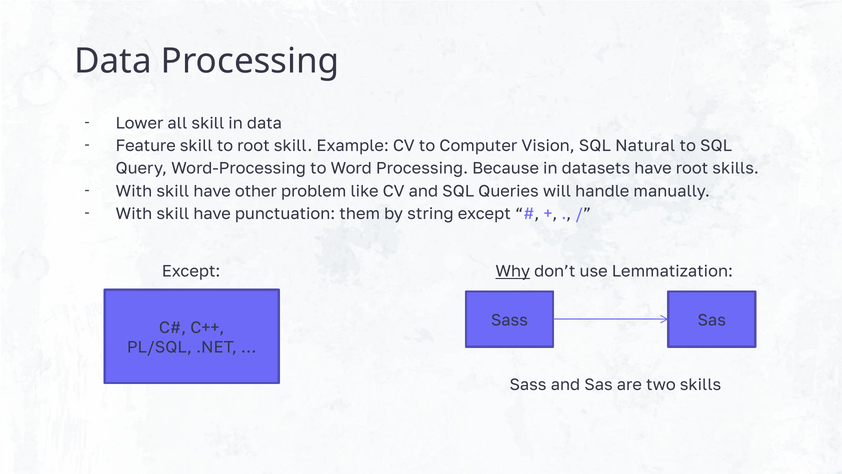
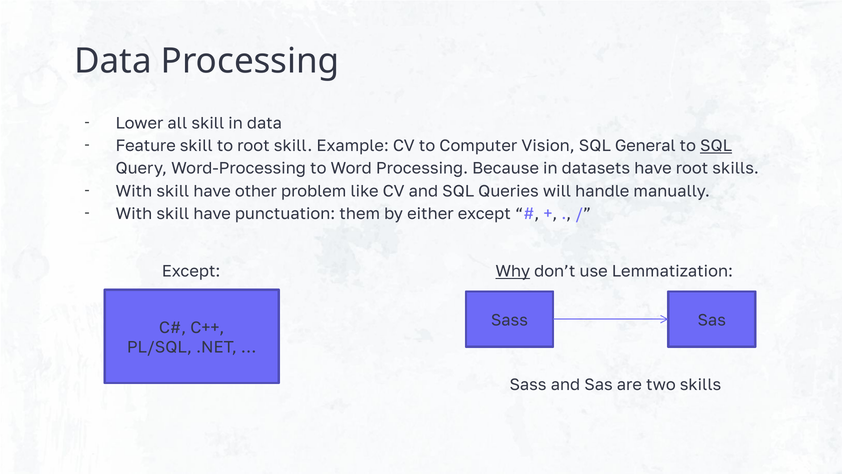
Natural: Natural -> General (645, 146)
SQL underline: none -> present (716, 146)
string: string -> either (430, 214)
